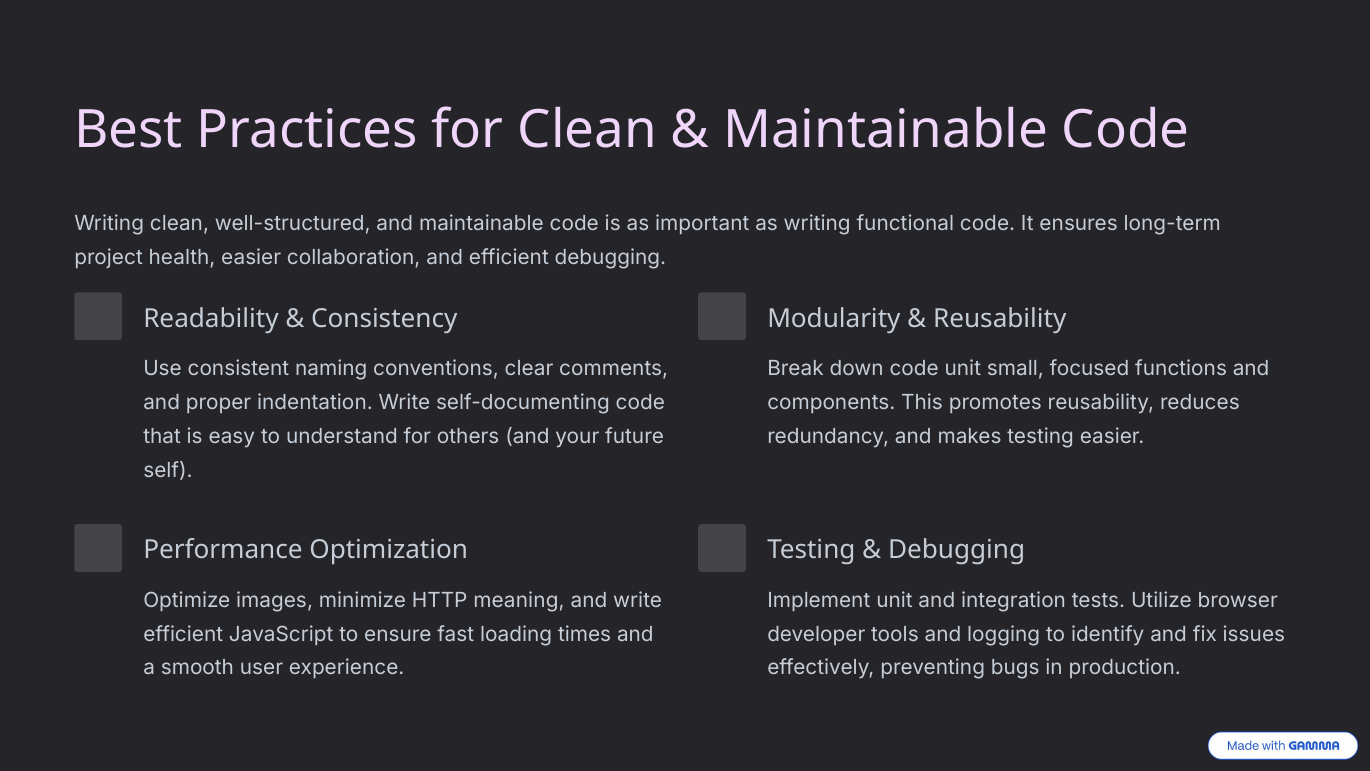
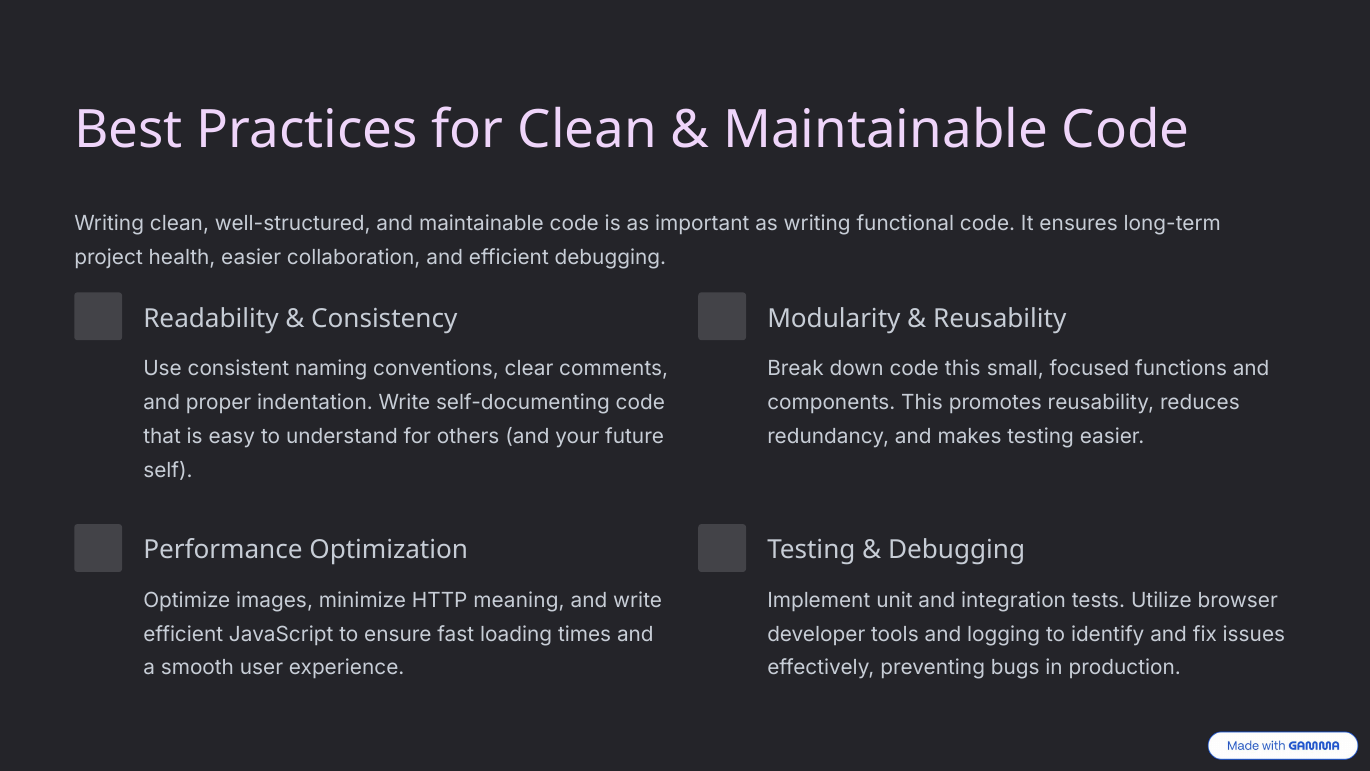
code unit: unit -> this (963, 368)
